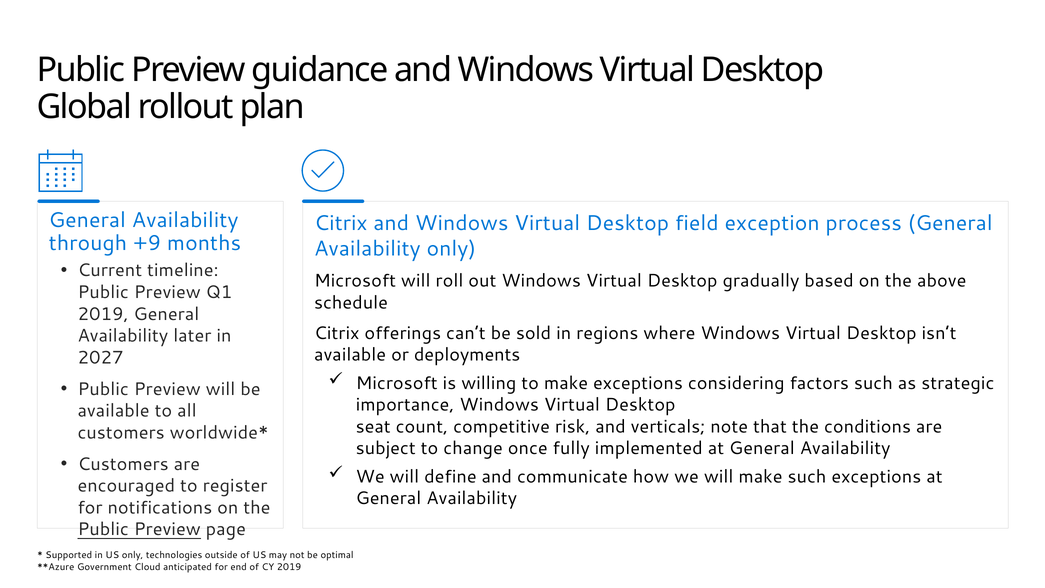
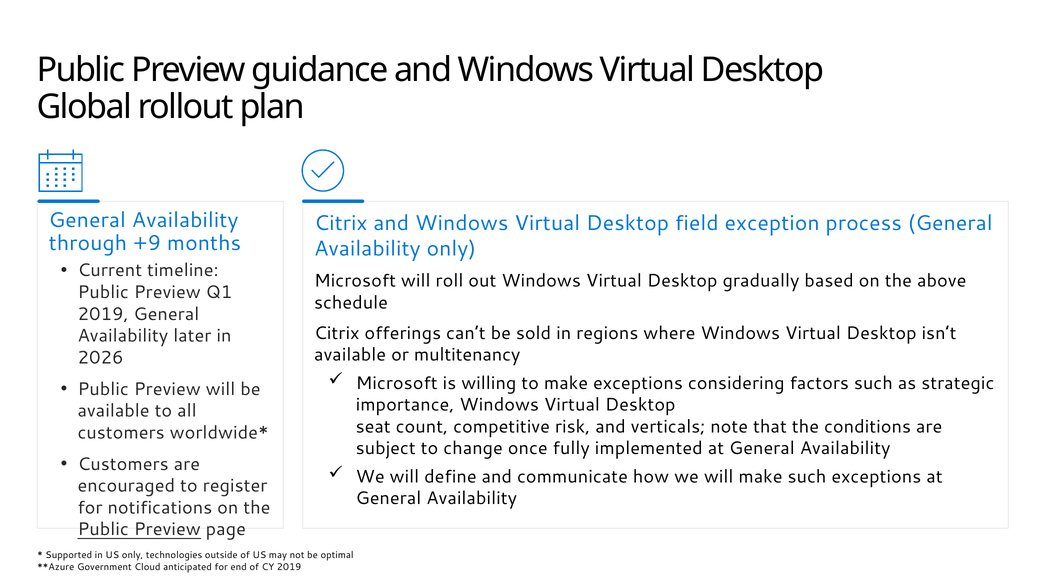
deployments: deployments -> multitenancy (467, 355)
2027: 2027 -> 2026 (101, 357)
